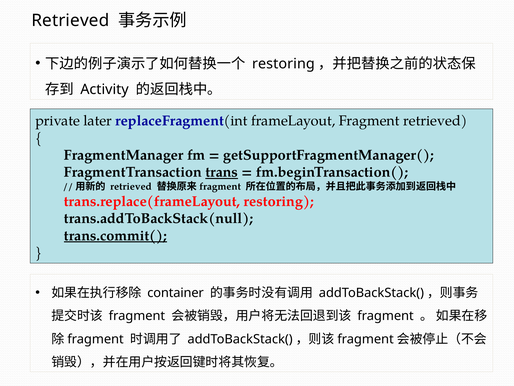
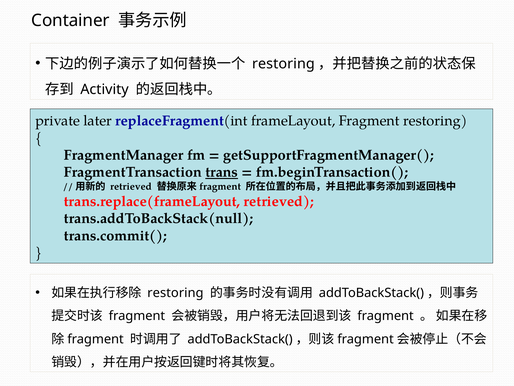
Retrieved: Retrieved -> Container (70, 21)
Fragment retrieved: retrieved -> restoring (435, 121)
trans.replace(frameLayout restoring: restoring -> retrieved (279, 201)
trans.commit( underline: present -> none (115, 235)
container: container -> restoring (175, 293)
